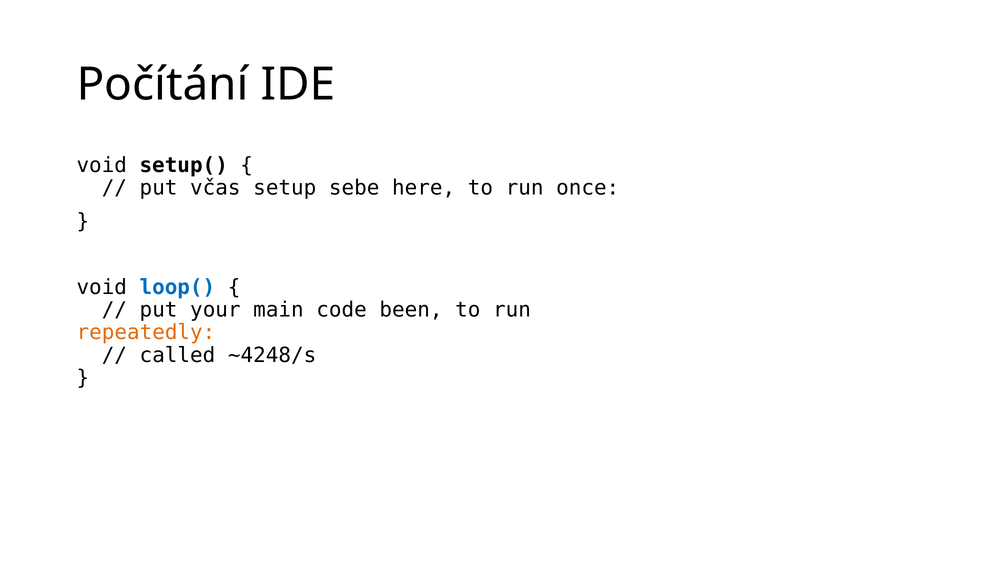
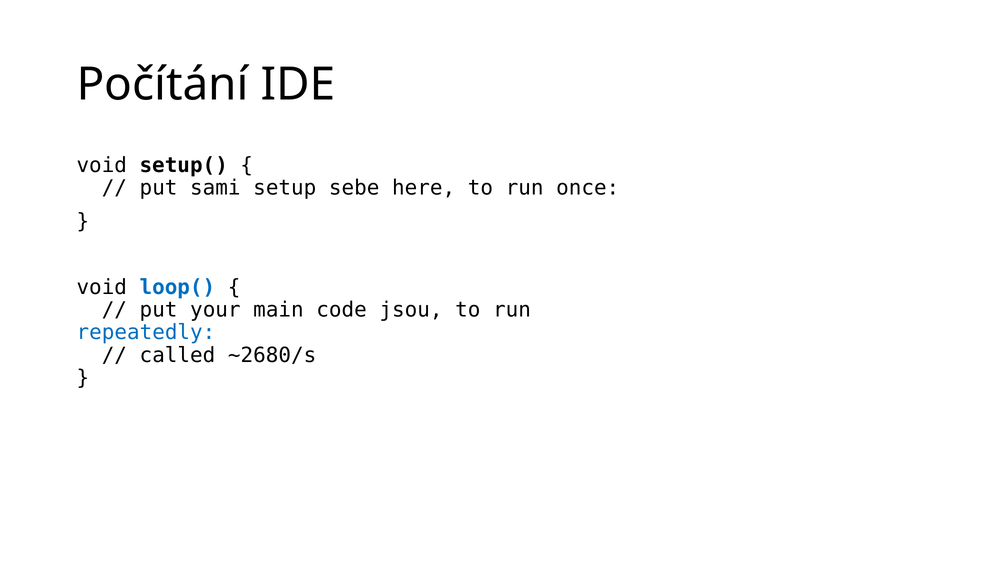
včas: včas -> sami (215, 188)
been: been -> jsou (411, 310)
repeatedly colour: orange -> blue (146, 332)
~4248/s: ~4248/s -> ~2680/s (272, 355)
